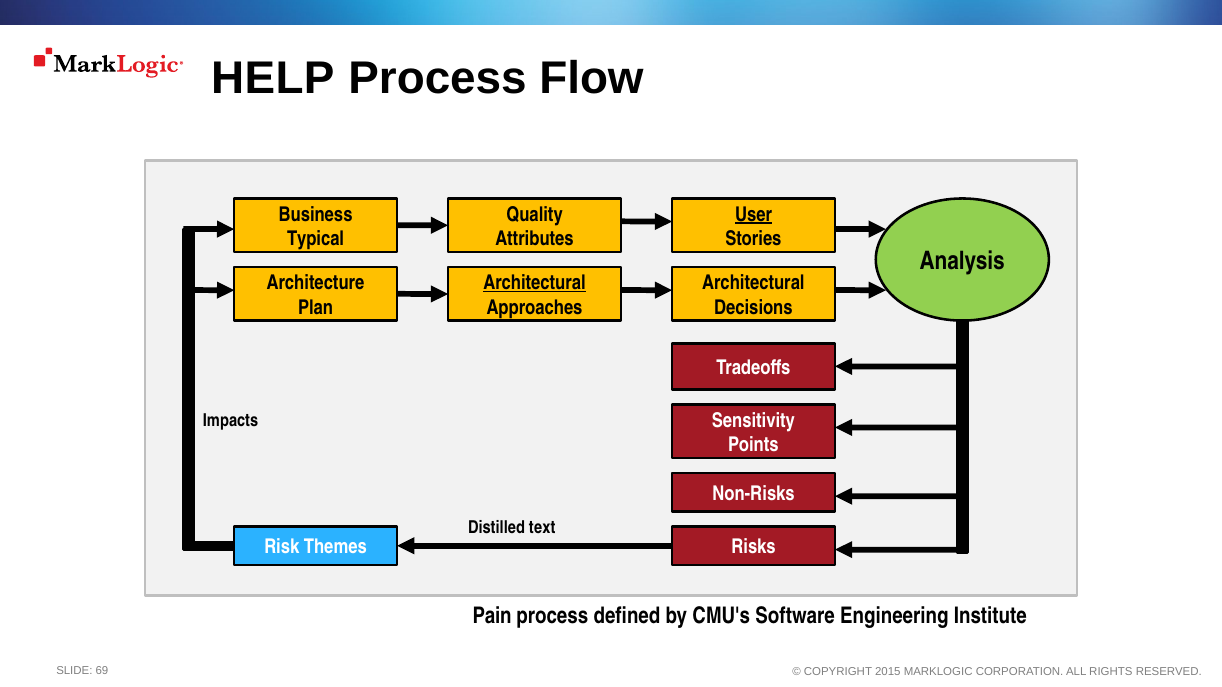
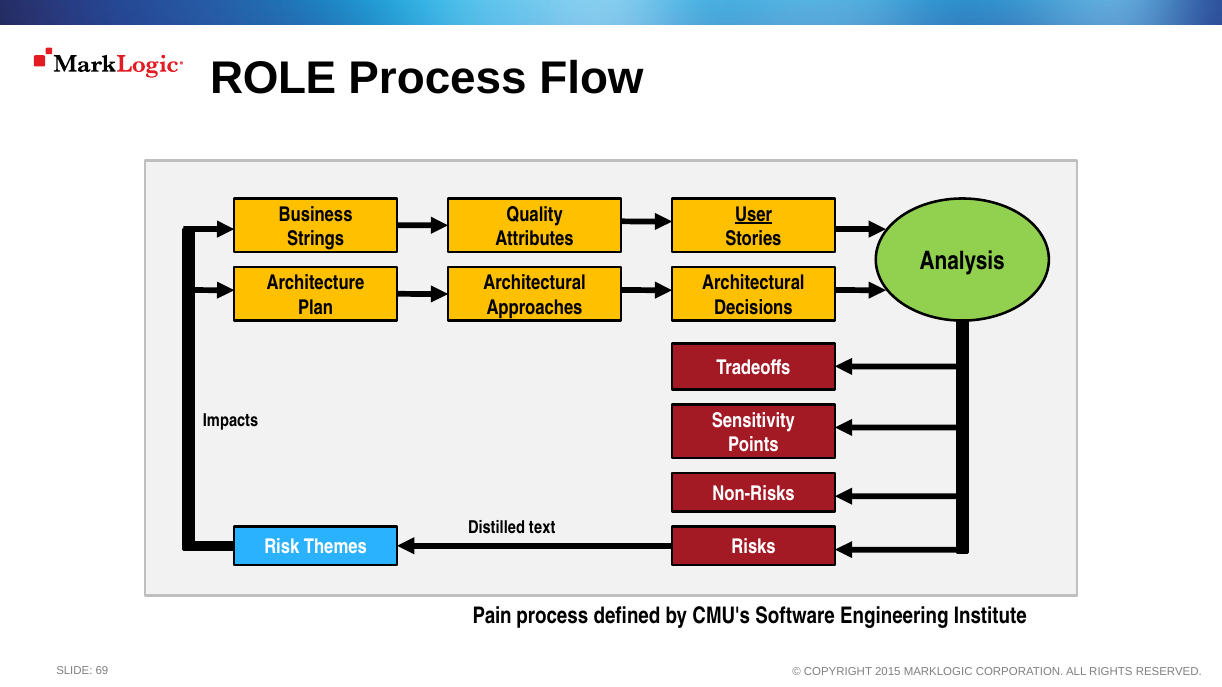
HELP: HELP -> ROLE (273, 78)
Typical: Typical -> Strings (316, 239)
Architectural underline: present -> none (534, 283)
